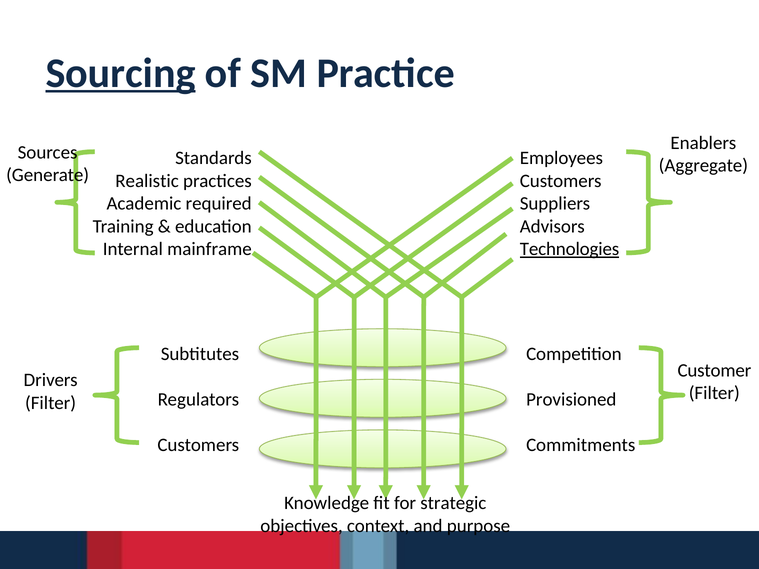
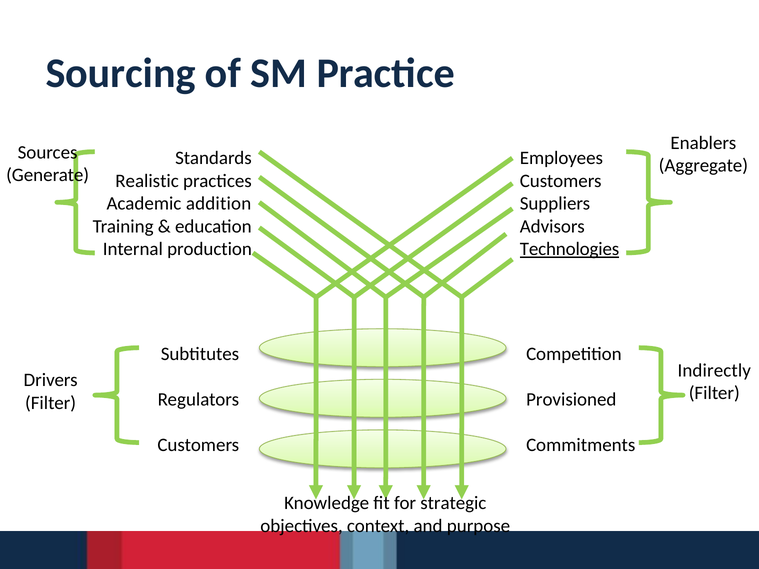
Sourcing underline: present -> none (121, 73)
required: required -> addition (219, 204)
mainframe: mainframe -> production (209, 249)
Customer: Customer -> Indirectly (714, 371)
